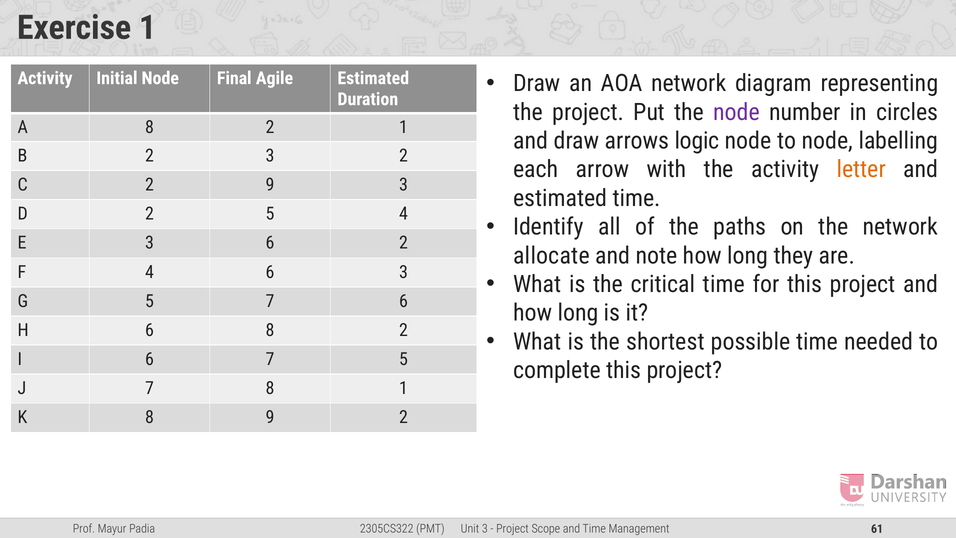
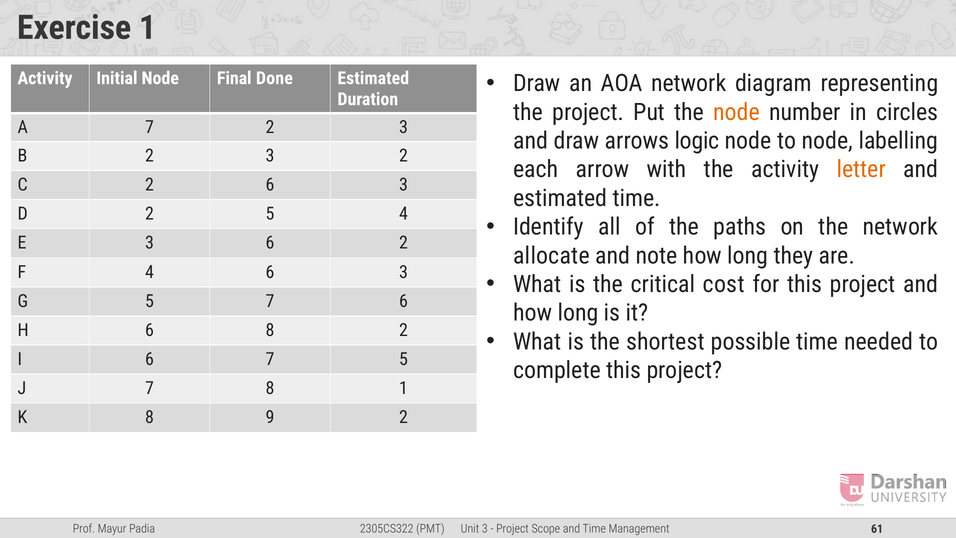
Agile: Agile -> Done (274, 78)
node colour: purple -> orange (737, 112)
A 8: 8 -> 7 (149, 127)
1: 1 -> 3 (403, 127)
2 9: 9 -> 6 (270, 185)
critical time: time -> cost (724, 284)
